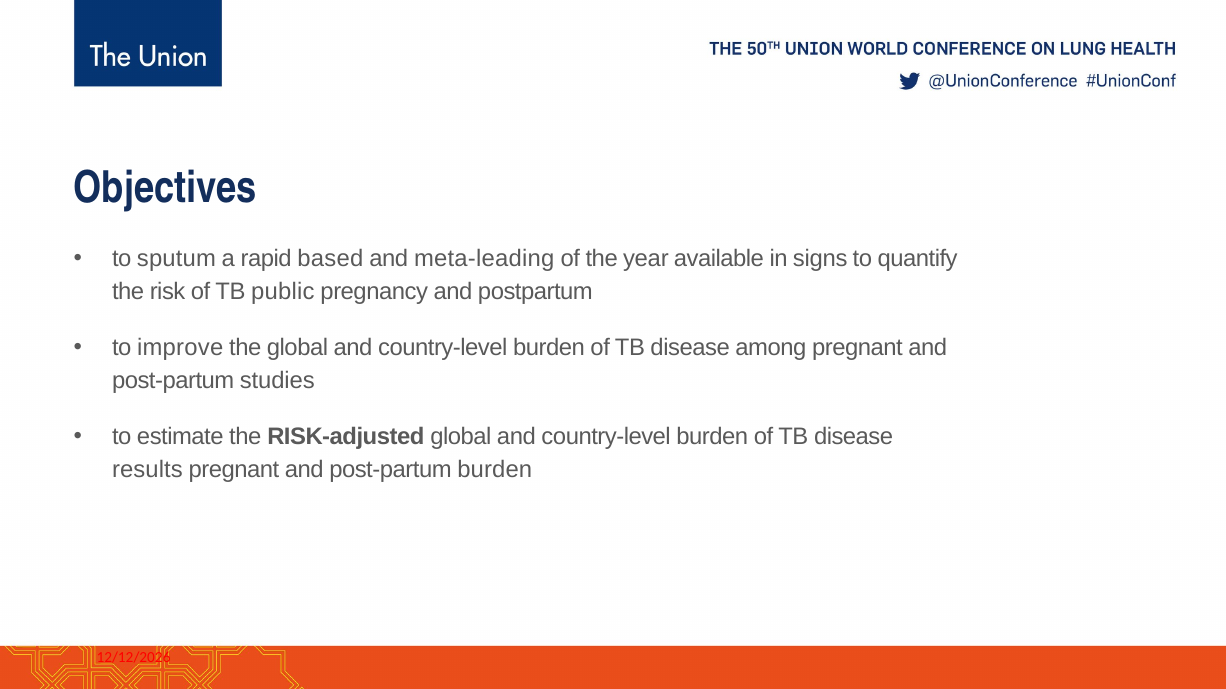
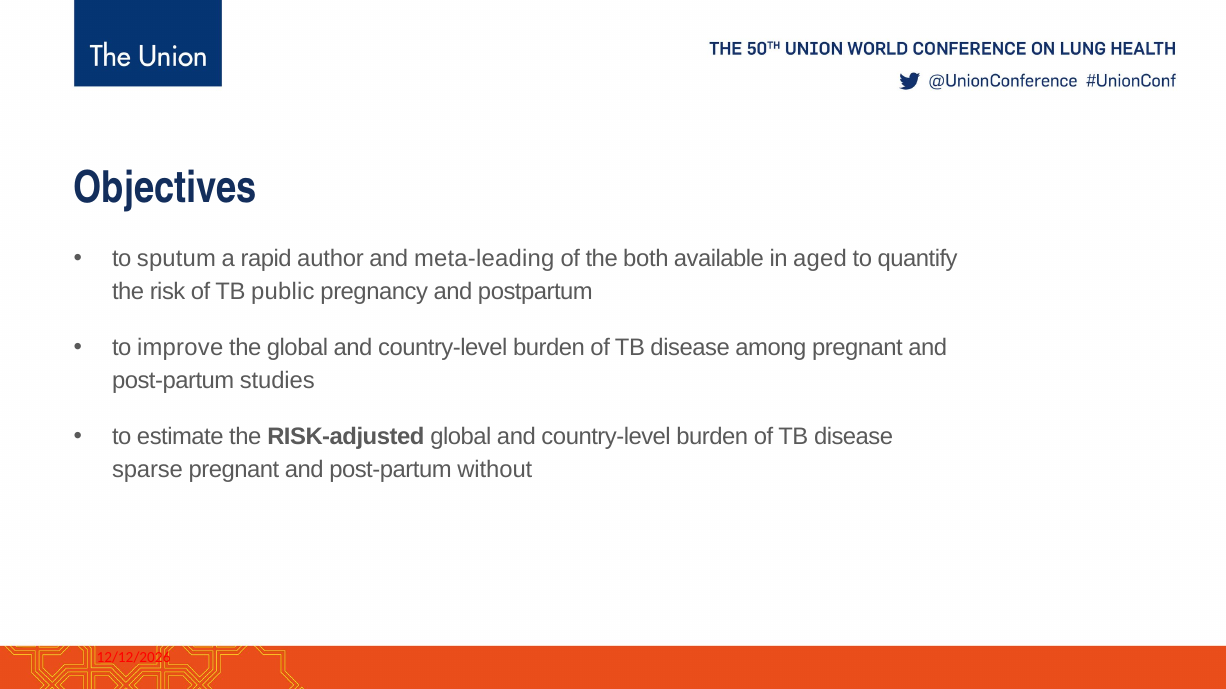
based: based -> author (331, 259)
year: year -> both (646, 259)
signs: signs -> aged (820, 259)
results: results -> sparse (148, 470)
post-partum burden: burden -> without (495, 470)
